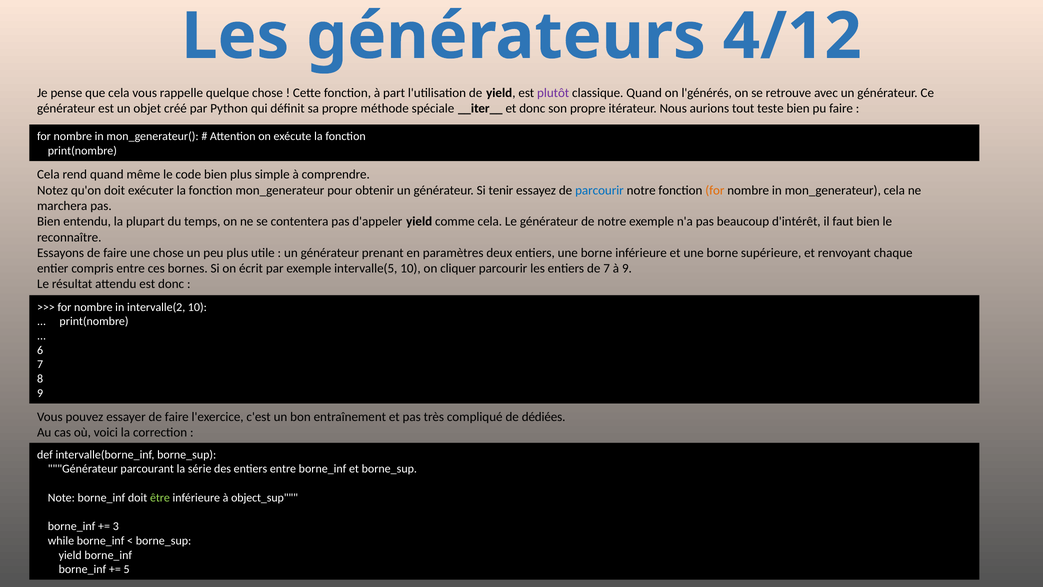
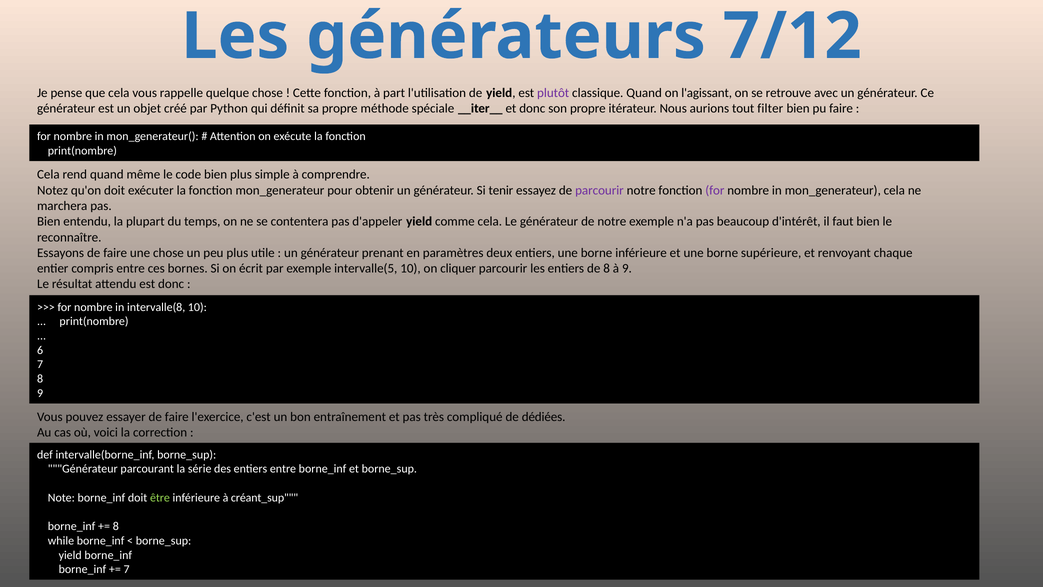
4/12: 4/12 -> 7/12 (792, 36)
l'générés: l'générés -> l'agissant (707, 93)
teste: teste -> filter (770, 109)
parcourir colour: blue -> purple (599, 190)
for colour: orange -> purple (715, 190)
de 7: 7 -> 8 (607, 268)
intervalle(2: intervalle(2 -> intervalle(8 (156, 307)
object_sup: object_sup -> créant_sup (265, 497)
3: 3 -> 8 (116, 526)
5: 5 -> 7 (127, 569)
